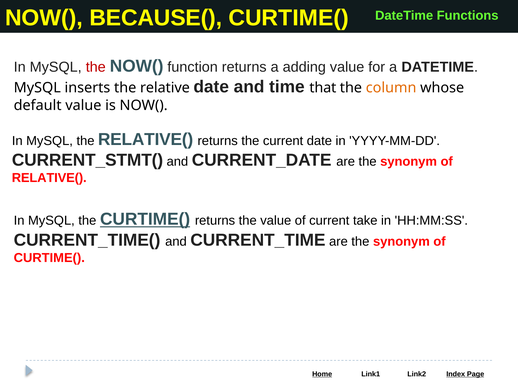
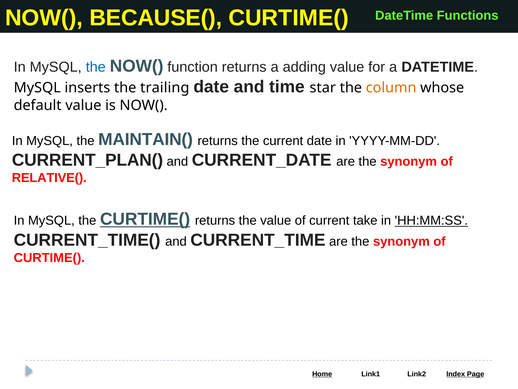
the colour: red -> blue (96, 67)
relative: relative -> trailing (165, 88)
that: that -> star (323, 88)
the RELATIVE(: RELATIVE( -> MAINTAIN( (146, 139)
CURRENT_STMT(: CURRENT_STMT( -> CURRENT_PLAN( (87, 160)
HH:MM:SS underline: none -> present (431, 220)
